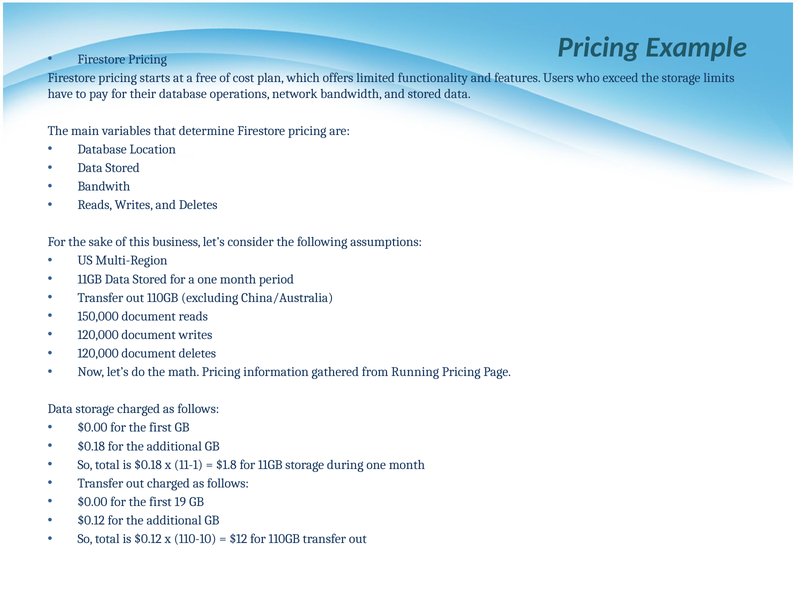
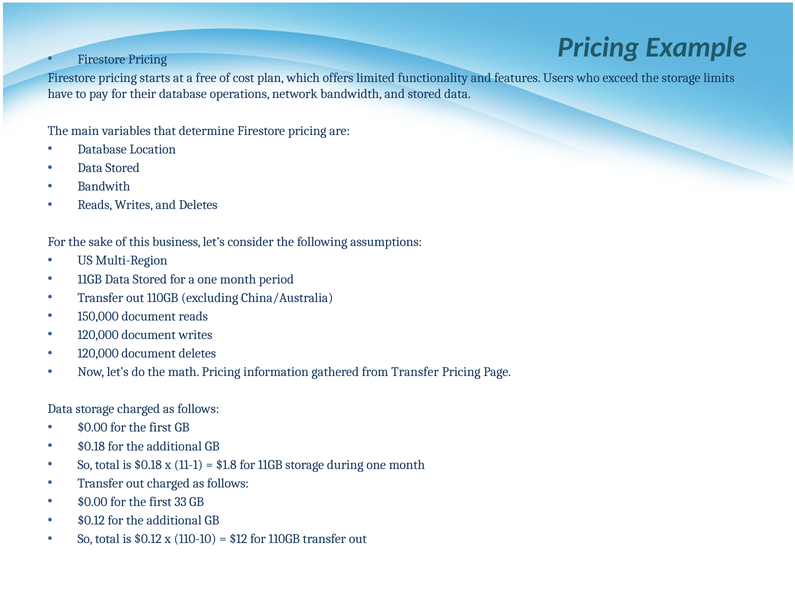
from Running: Running -> Transfer (415, 372)
19: 19 -> 33 (181, 502)
